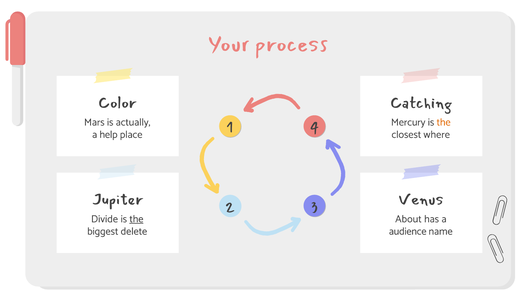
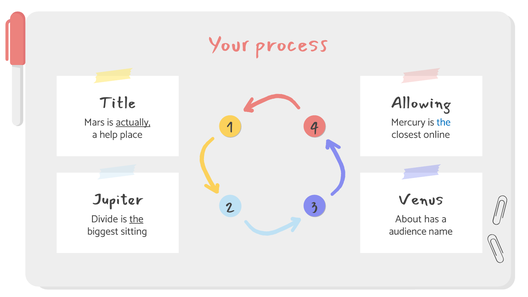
Color: Color -> Title (118, 103)
Catching: Catching -> Allowing (421, 103)
actually underline: none -> present (133, 122)
the colour: orange -> blue (444, 122)
where: where -> online (437, 134)
delete: delete -> sitting (134, 231)
